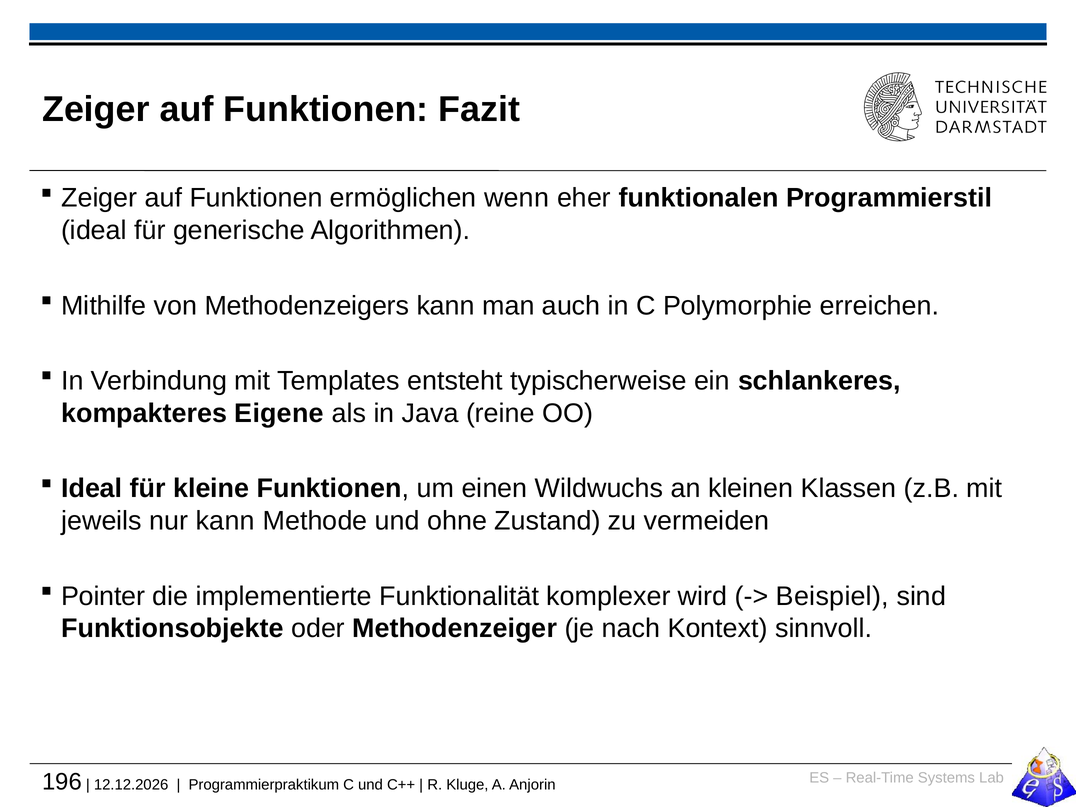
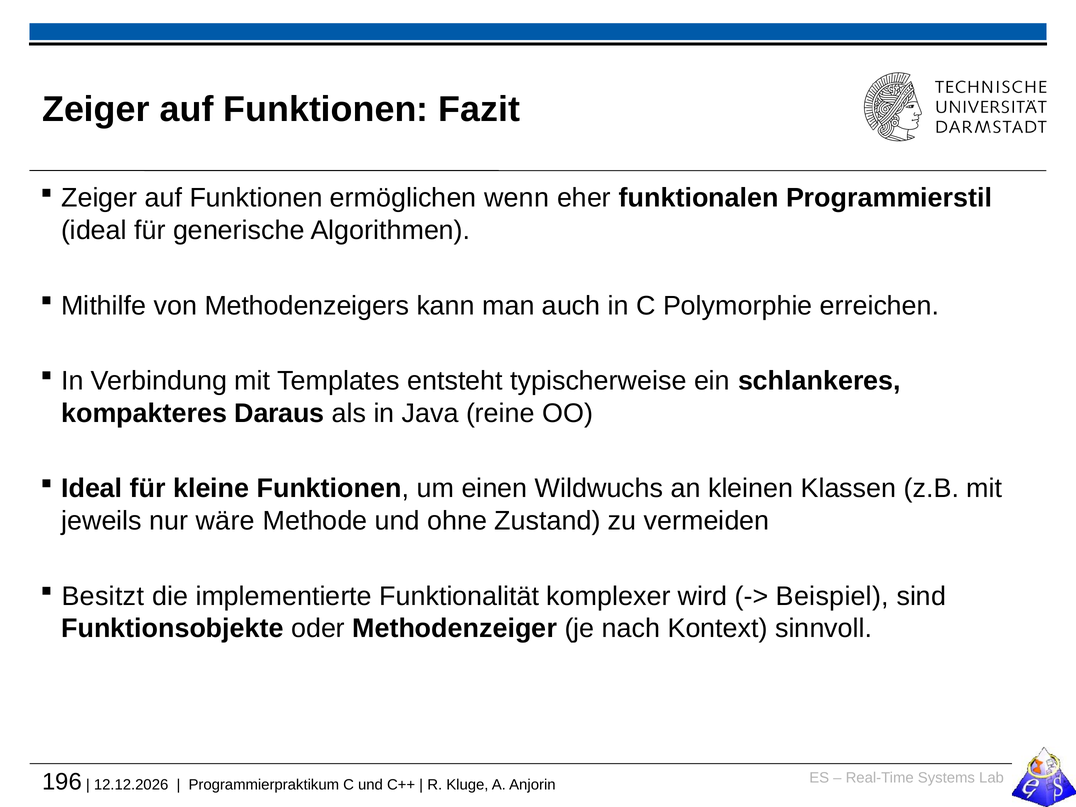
Eigene: Eigene -> Daraus (279, 413)
nur kann: kann -> wäre (225, 521)
Pointer: Pointer -> Besitzt (103, 596)
